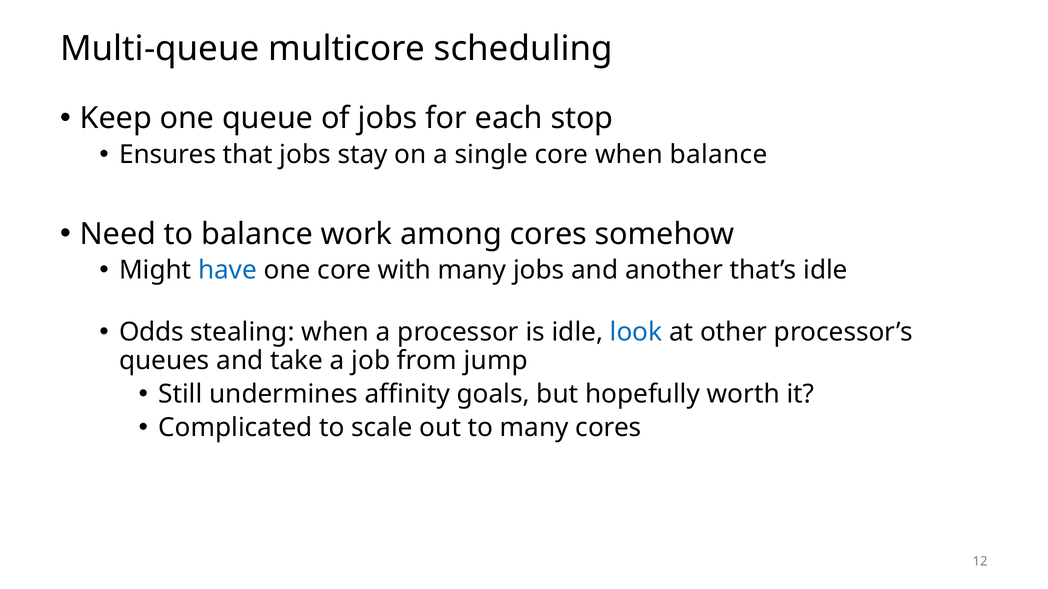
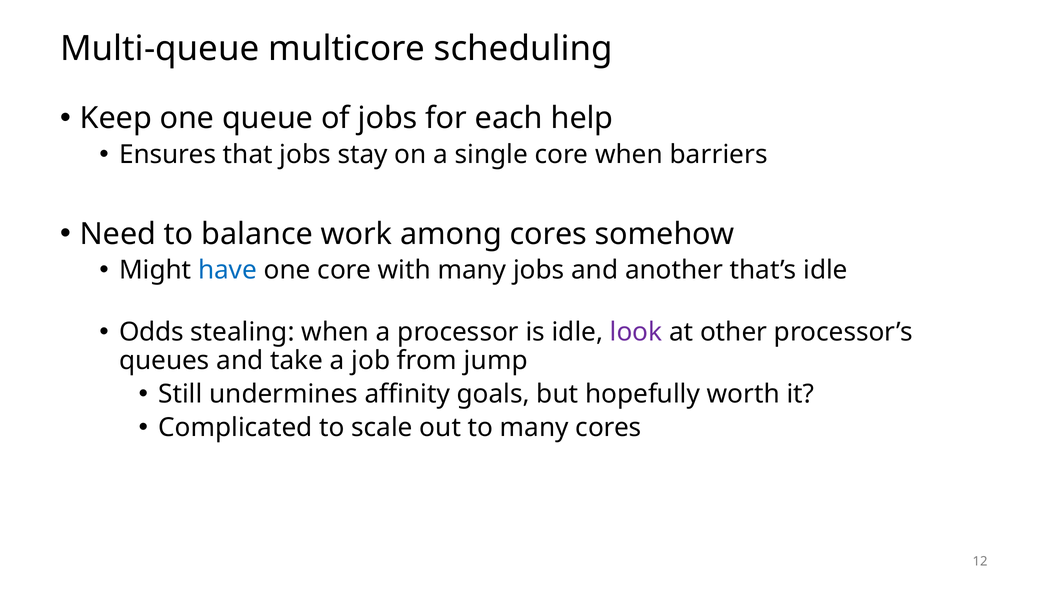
stop: stop -> help (582, 119)
when balance: balance -> barriers (719, 155)
look colour: blue -> purple (636, 332)
